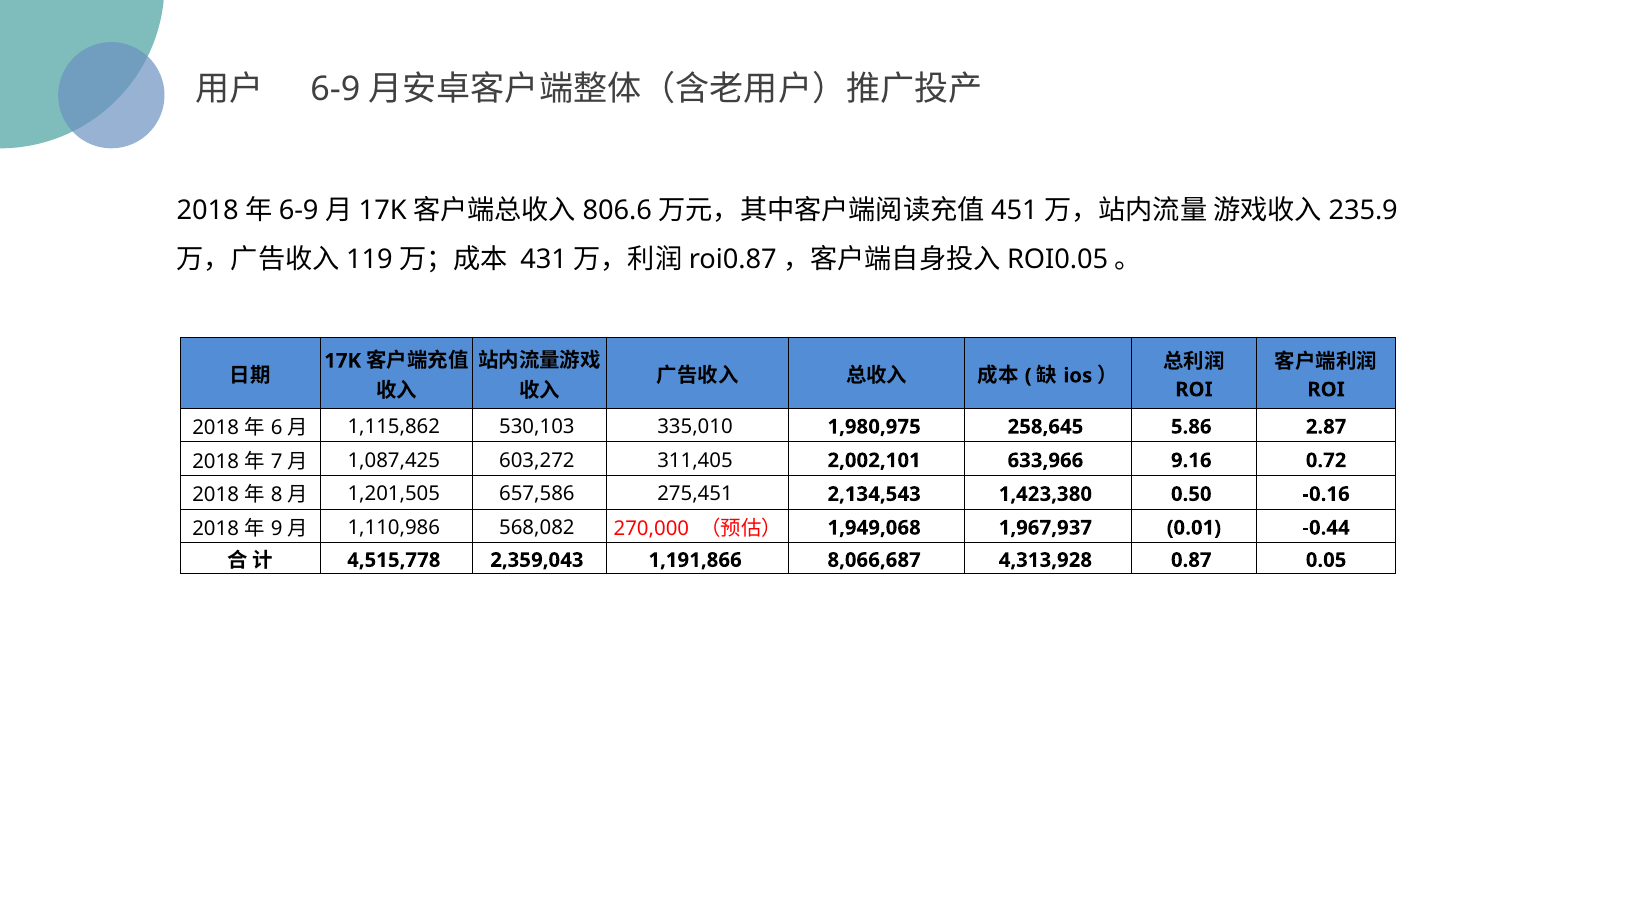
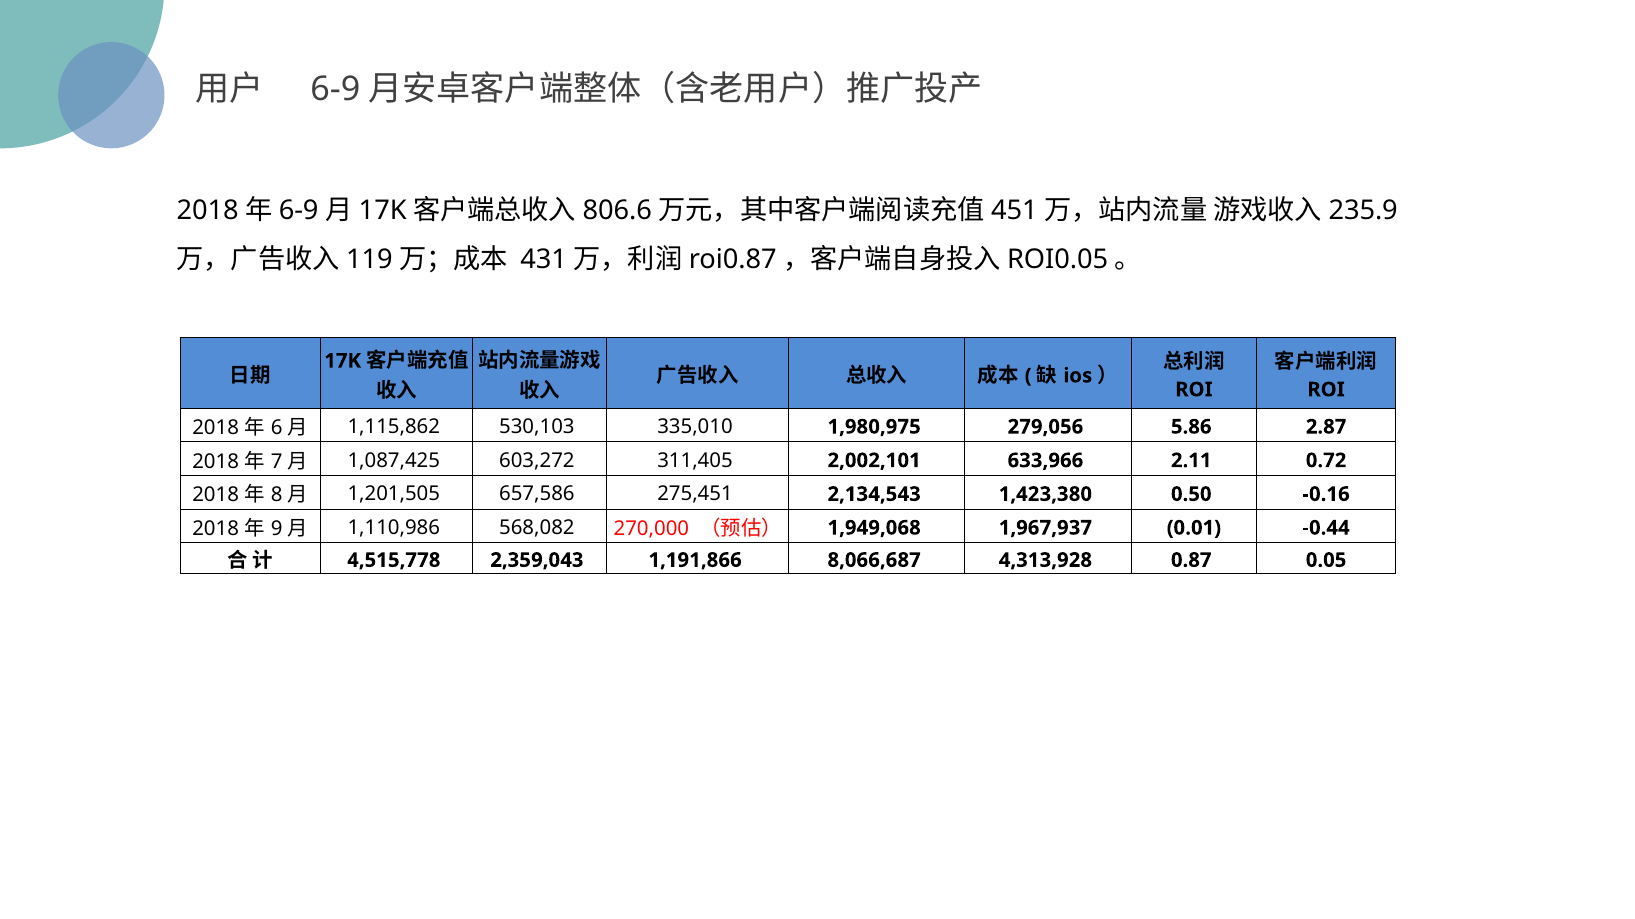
258,645: 258,645 -> 279,056 (1045, 427)
9.16: 9.16 -> 2.11 (1191, 461)
